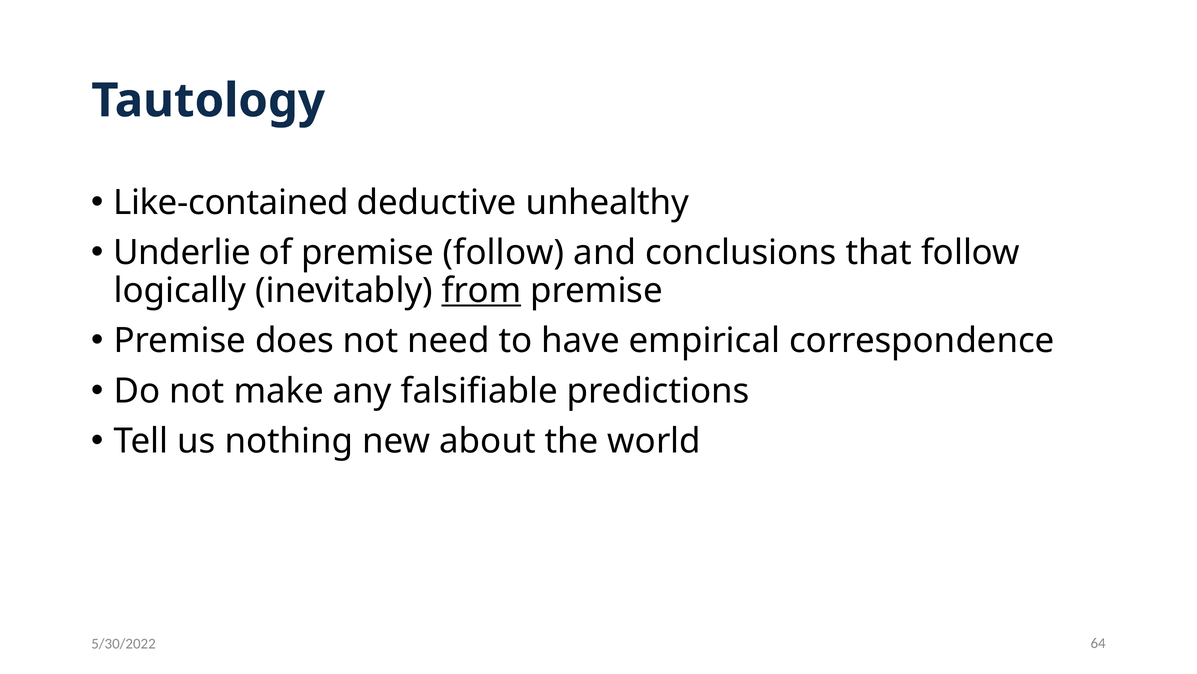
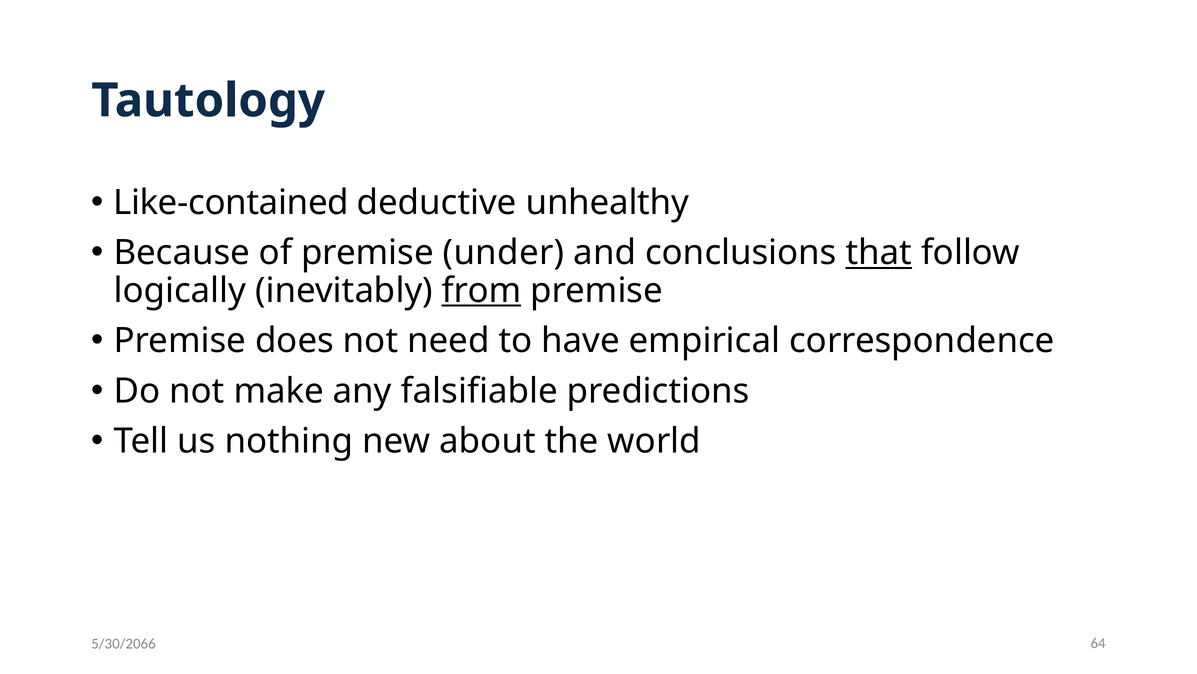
Underlie: Underlie -> Because (182, 253)
premise follow: follow -> under (504, 253)
that underline: none -> present (879, 253)
5/30/2022: 5/30/2022 -> 5/30/2066 (123, 643)
